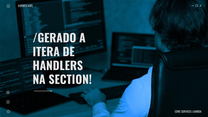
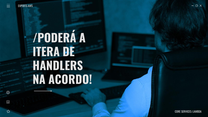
/GERADO: /GERADO -> /PODERÁ (54, 39)
SECTION: SECTION -> ACORDO (70, 80)
